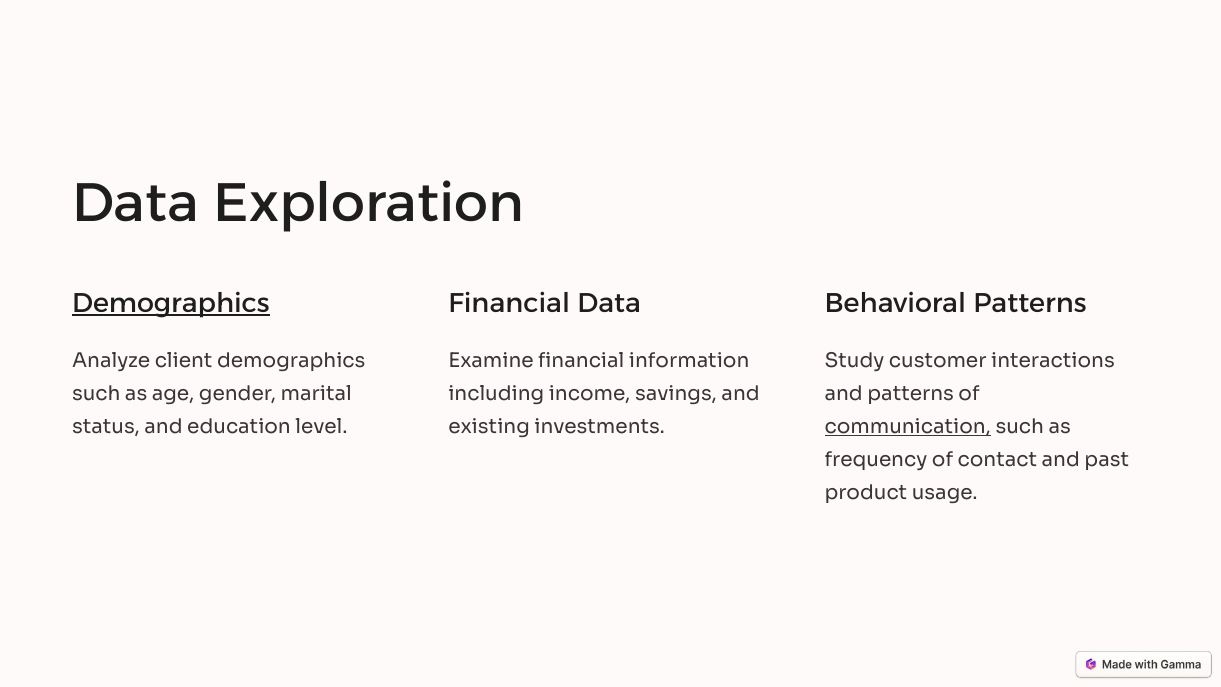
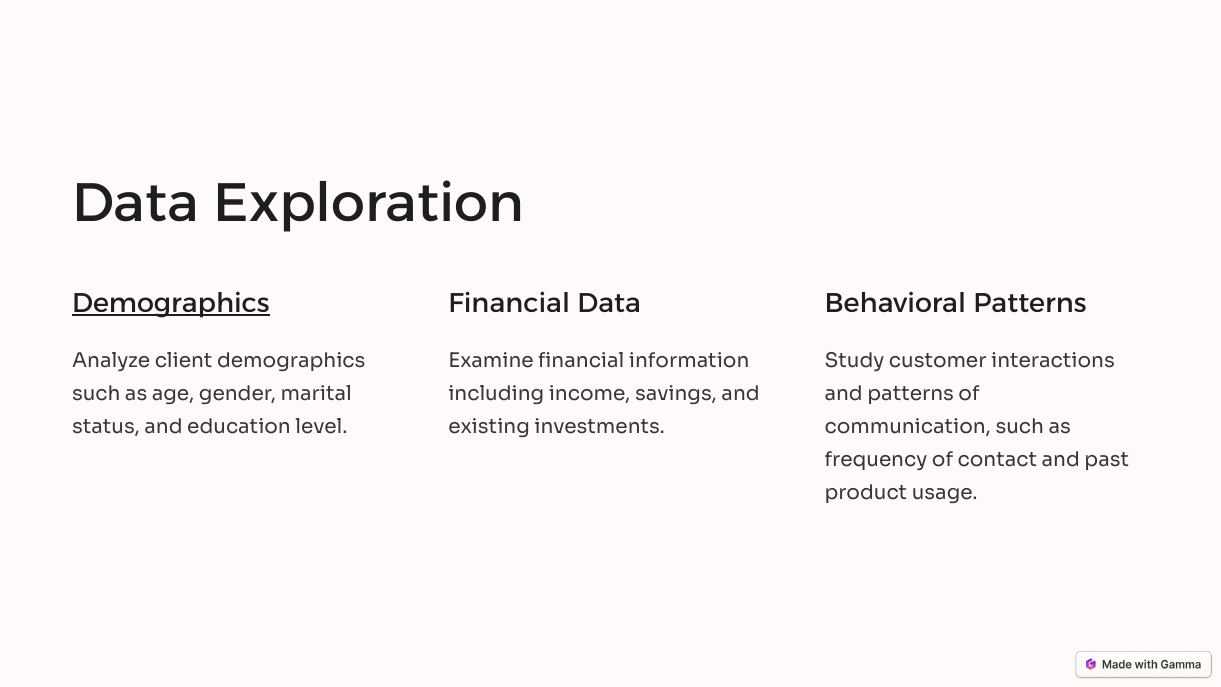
communication underline: present -> none (908, 427)
